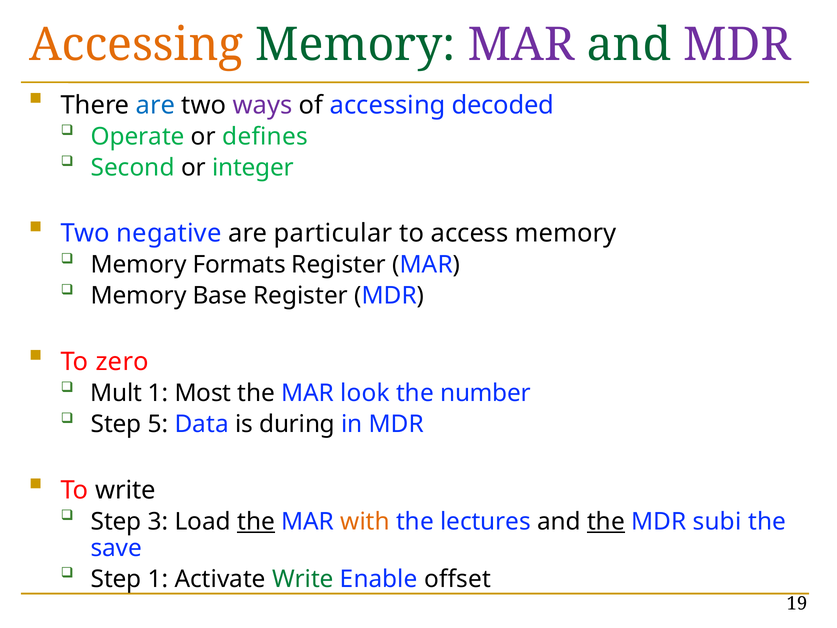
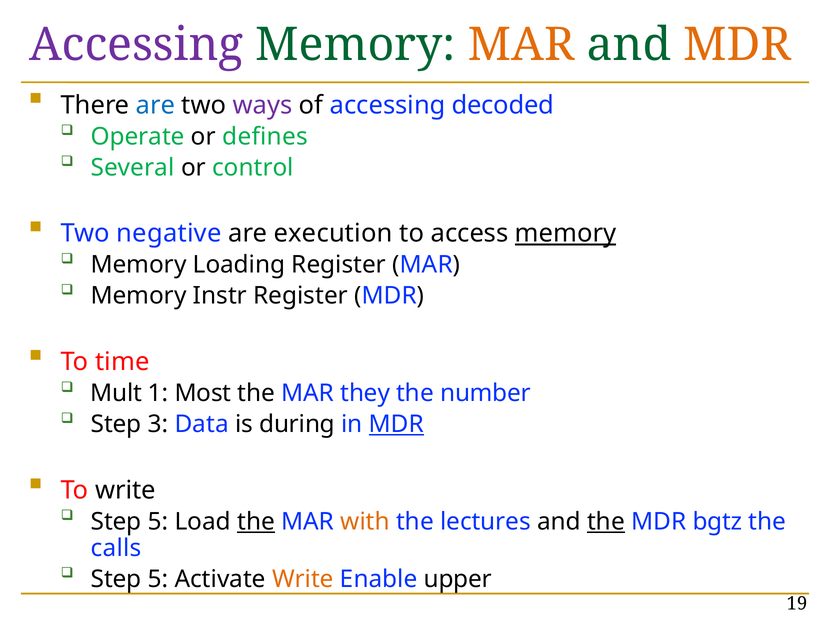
Accessing colour: orange -> purple (136, 45)
MAR colour: purple -> orange (521, 45)
MDR colour: purple -> orange (737, 45)
Second: Second -> Several (133, 167)
integer: integer -> control (253, 167)
particular: particular -> execution (333, 233)
memory underline: none -> present (566, 233)
Formats: Formats -> Loading (239, 265)
Base: Base -> Instr (220, 296)
zero: zero -> time (122, 362)
look: look -> they (365, 393)
5: 5 -> 3 (158, 424)
MDR underline: none -> present (396, 424)
3: 3 -> 5 (158, 522)
subi: subi -> bgtz (717, 522)
save: save -> calls (116, 548)
1: 1 -> 5 (158, 579)
Write colour: green -> orange (303, 579)
offset: offset -> upper (458, 579)
